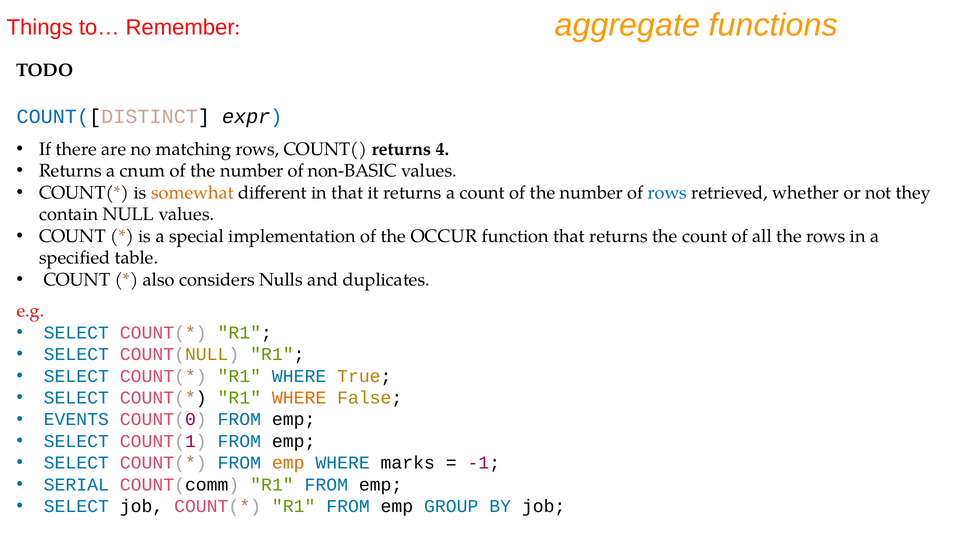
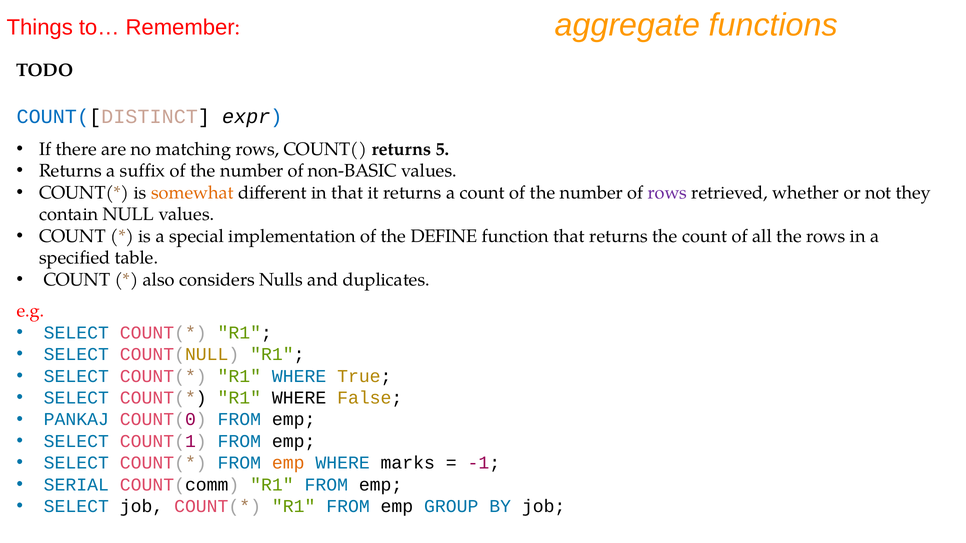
4: 4 -> 5 (443, 149)
cnum: cnum -> suffix (143, 171)
rows colour: blue -> purple (667, 193)
OCCUR: OCCUR -> DEFINE (444, 236)
WHERE colour: orange -> black (299, 398)
EVENTS: EVENTS -> PANKAJ (76, 420)
